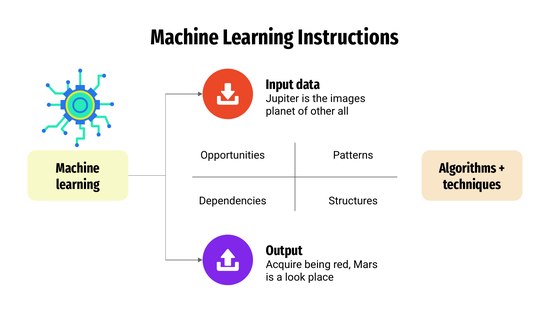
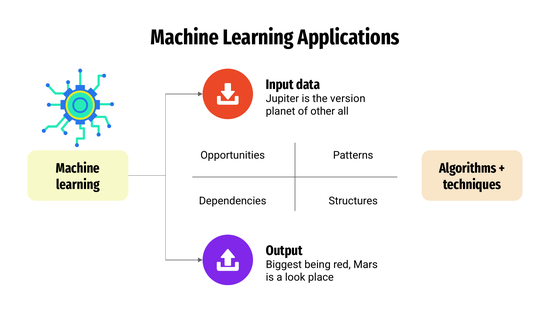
Instructions: Instructions -> Applications (349, 37)
images: images -> version (348, 98)
Acquire: Acquire -> Biggest (284, 264)
